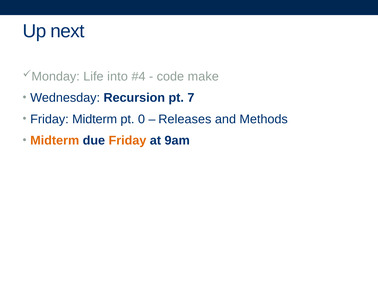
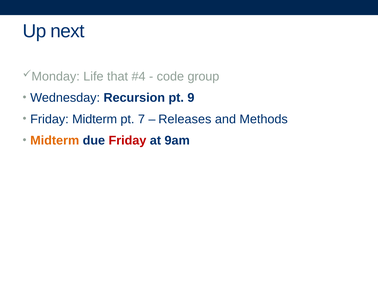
into: into -> that (118, 76)
make: make -> group (203, 76)
7: 7 -> 9 (191, 98)
0: 0 -> 7 (141, 119)
Friday colour: orange -> red (127, 141)
